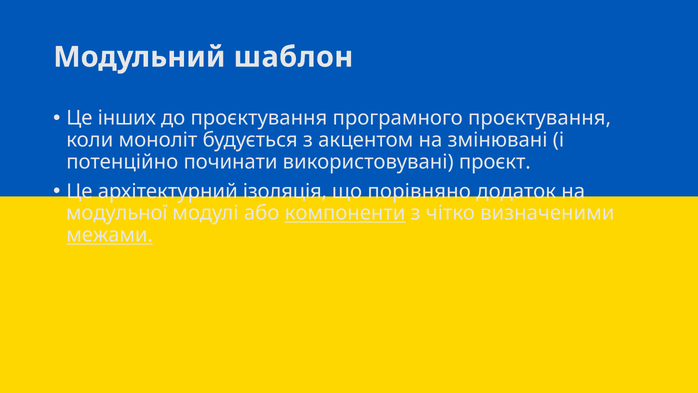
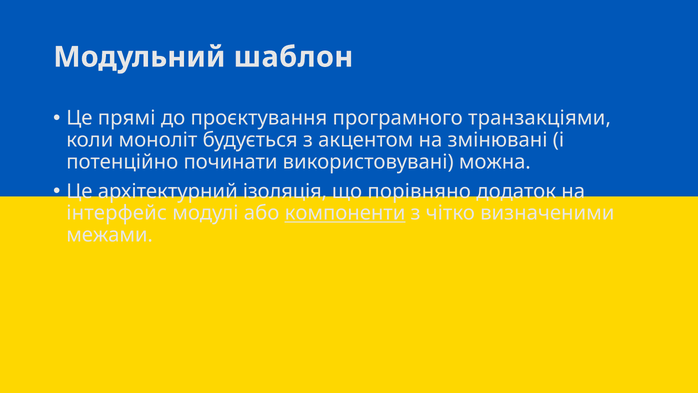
інших: інших -> прямі (127, 118)
програмного проєктування: проєктування -> транзакціями (540, 118)
проєкт: проєкт -> можна (495, 162)
модульної: модульної -> інтерфейс (117, 213)
межами underline: present -> none (110, 235)
